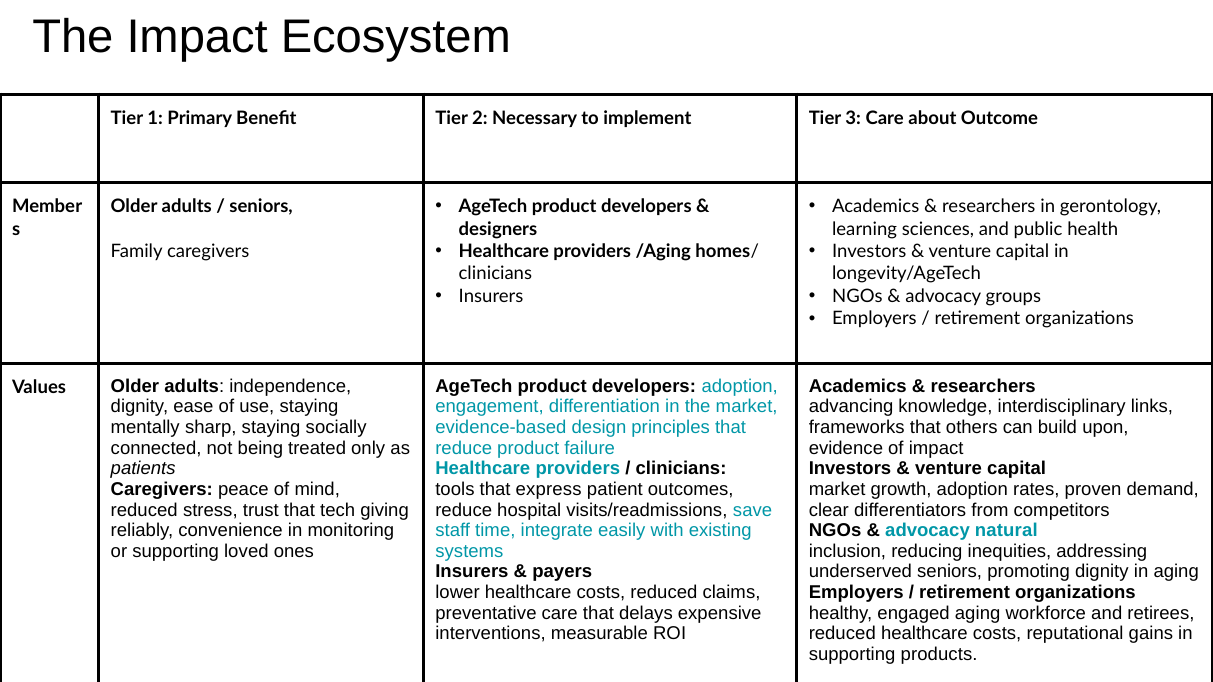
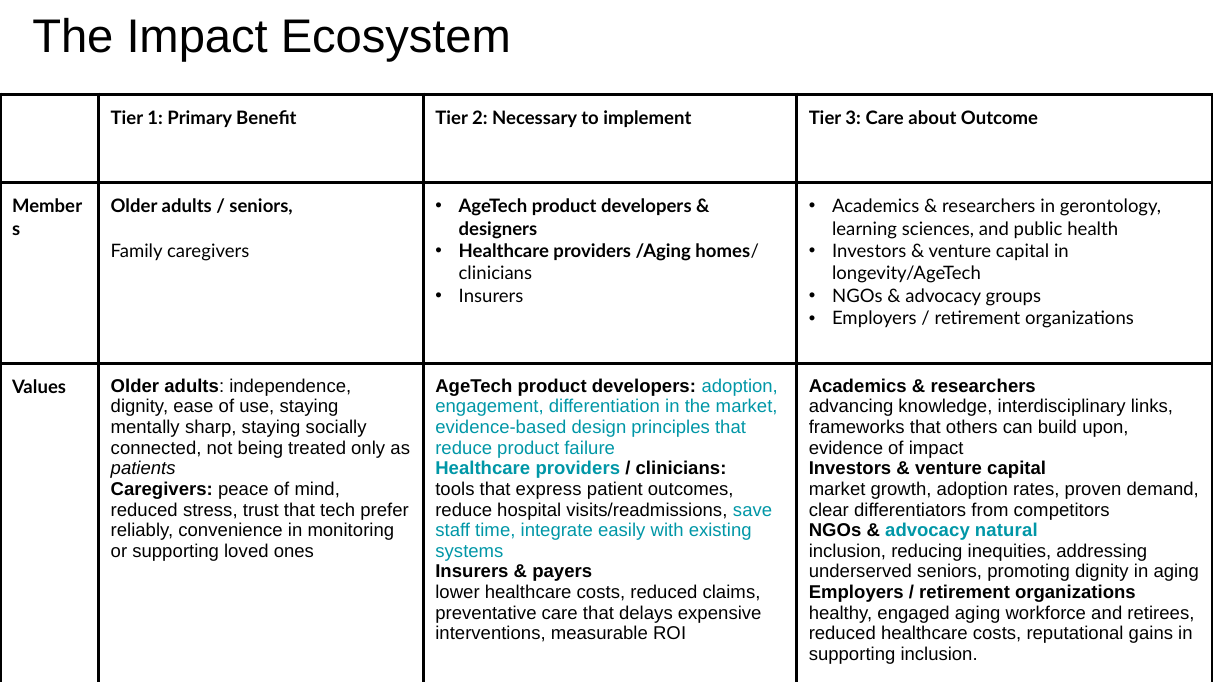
giving: giving -> prefer (385, 510)
supporting products: products -> inclusion (939, 655)
